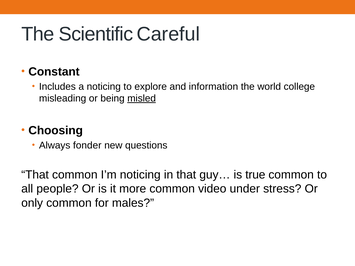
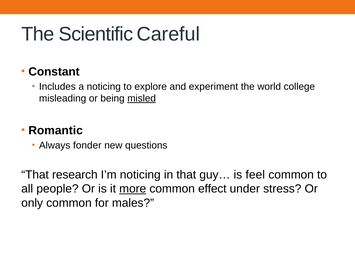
information: information -> experiment (213, 87)
Choosing: Choosing -> Romantic (56, 131)
That common: common -> research (75, 175)
true: true -> feel (255, 175)
more underline: none -> present (133, 189)
video: video -> effect (212, 189)
